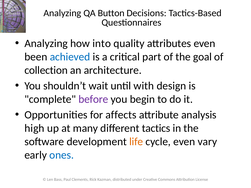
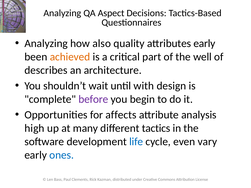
Button: Button -> Aspect (111, 13)
into: into -> also (102, 44)
attributes even: even -> early (204, 44)
achieved colour: blue -> orange (70, 57)
goal: goal -> well (202, 57)
collection: collection -> describes (46, 70)
life colour: orange -> blue (136, 142)
